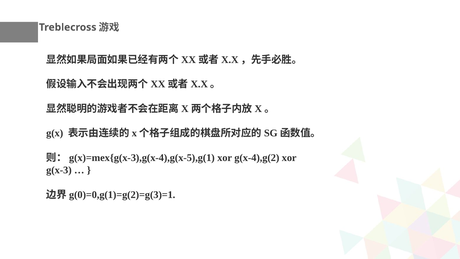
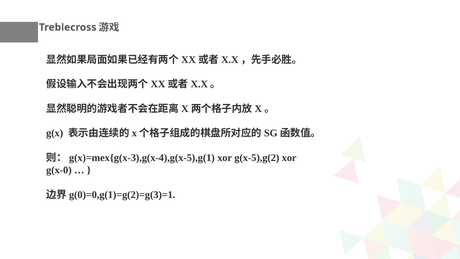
g(x-4),g(2: g(x-4),g(2 -> g(x-5),g(2 (257, 158)
g(x-3: g(x-3 -> g(x-0 (59, 170)
